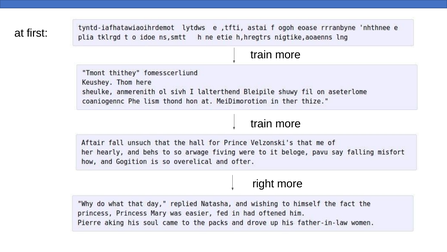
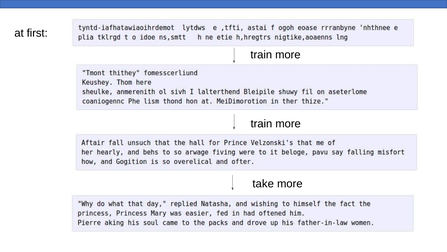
right: right -> take (263, 183)
